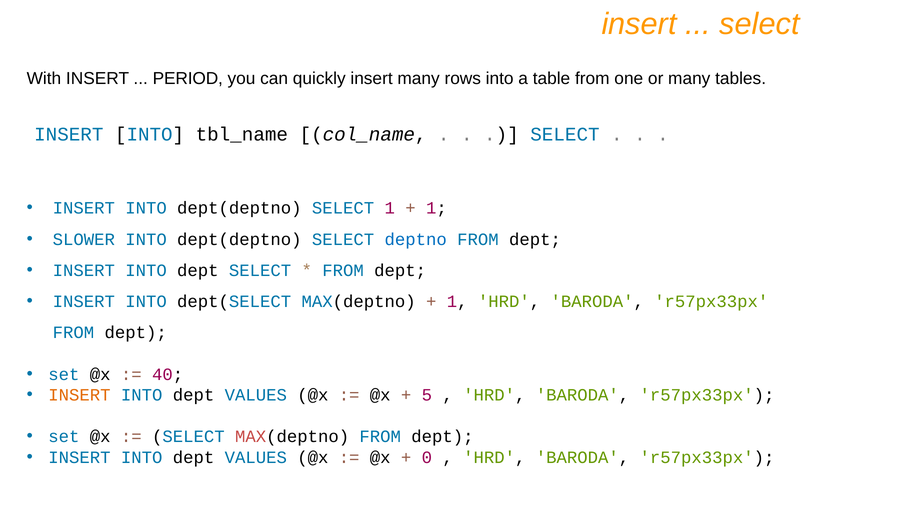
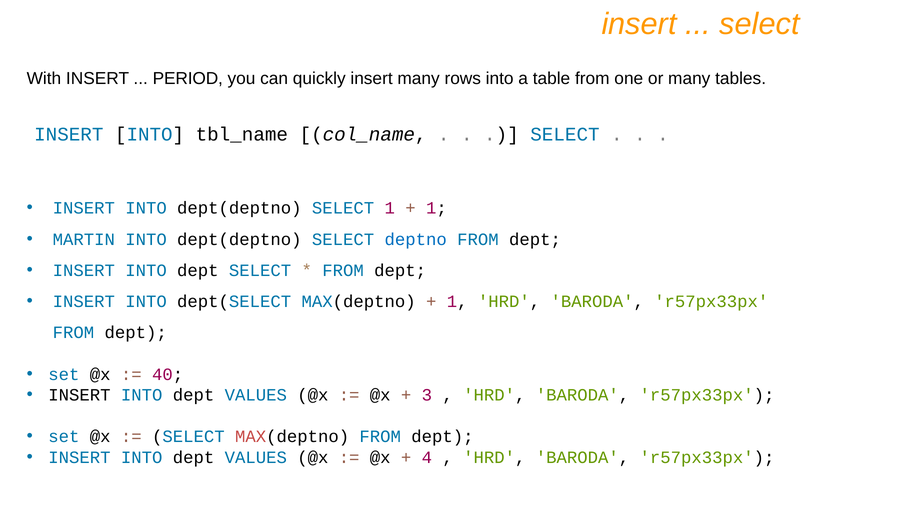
SLOWER: SLOWER -> MARTIN (84, 239)
INSERT colour: orange -> black (79, 395)
5: 5 -> 3 (427, 395)
0: 0 -> 4 (427, 457)
